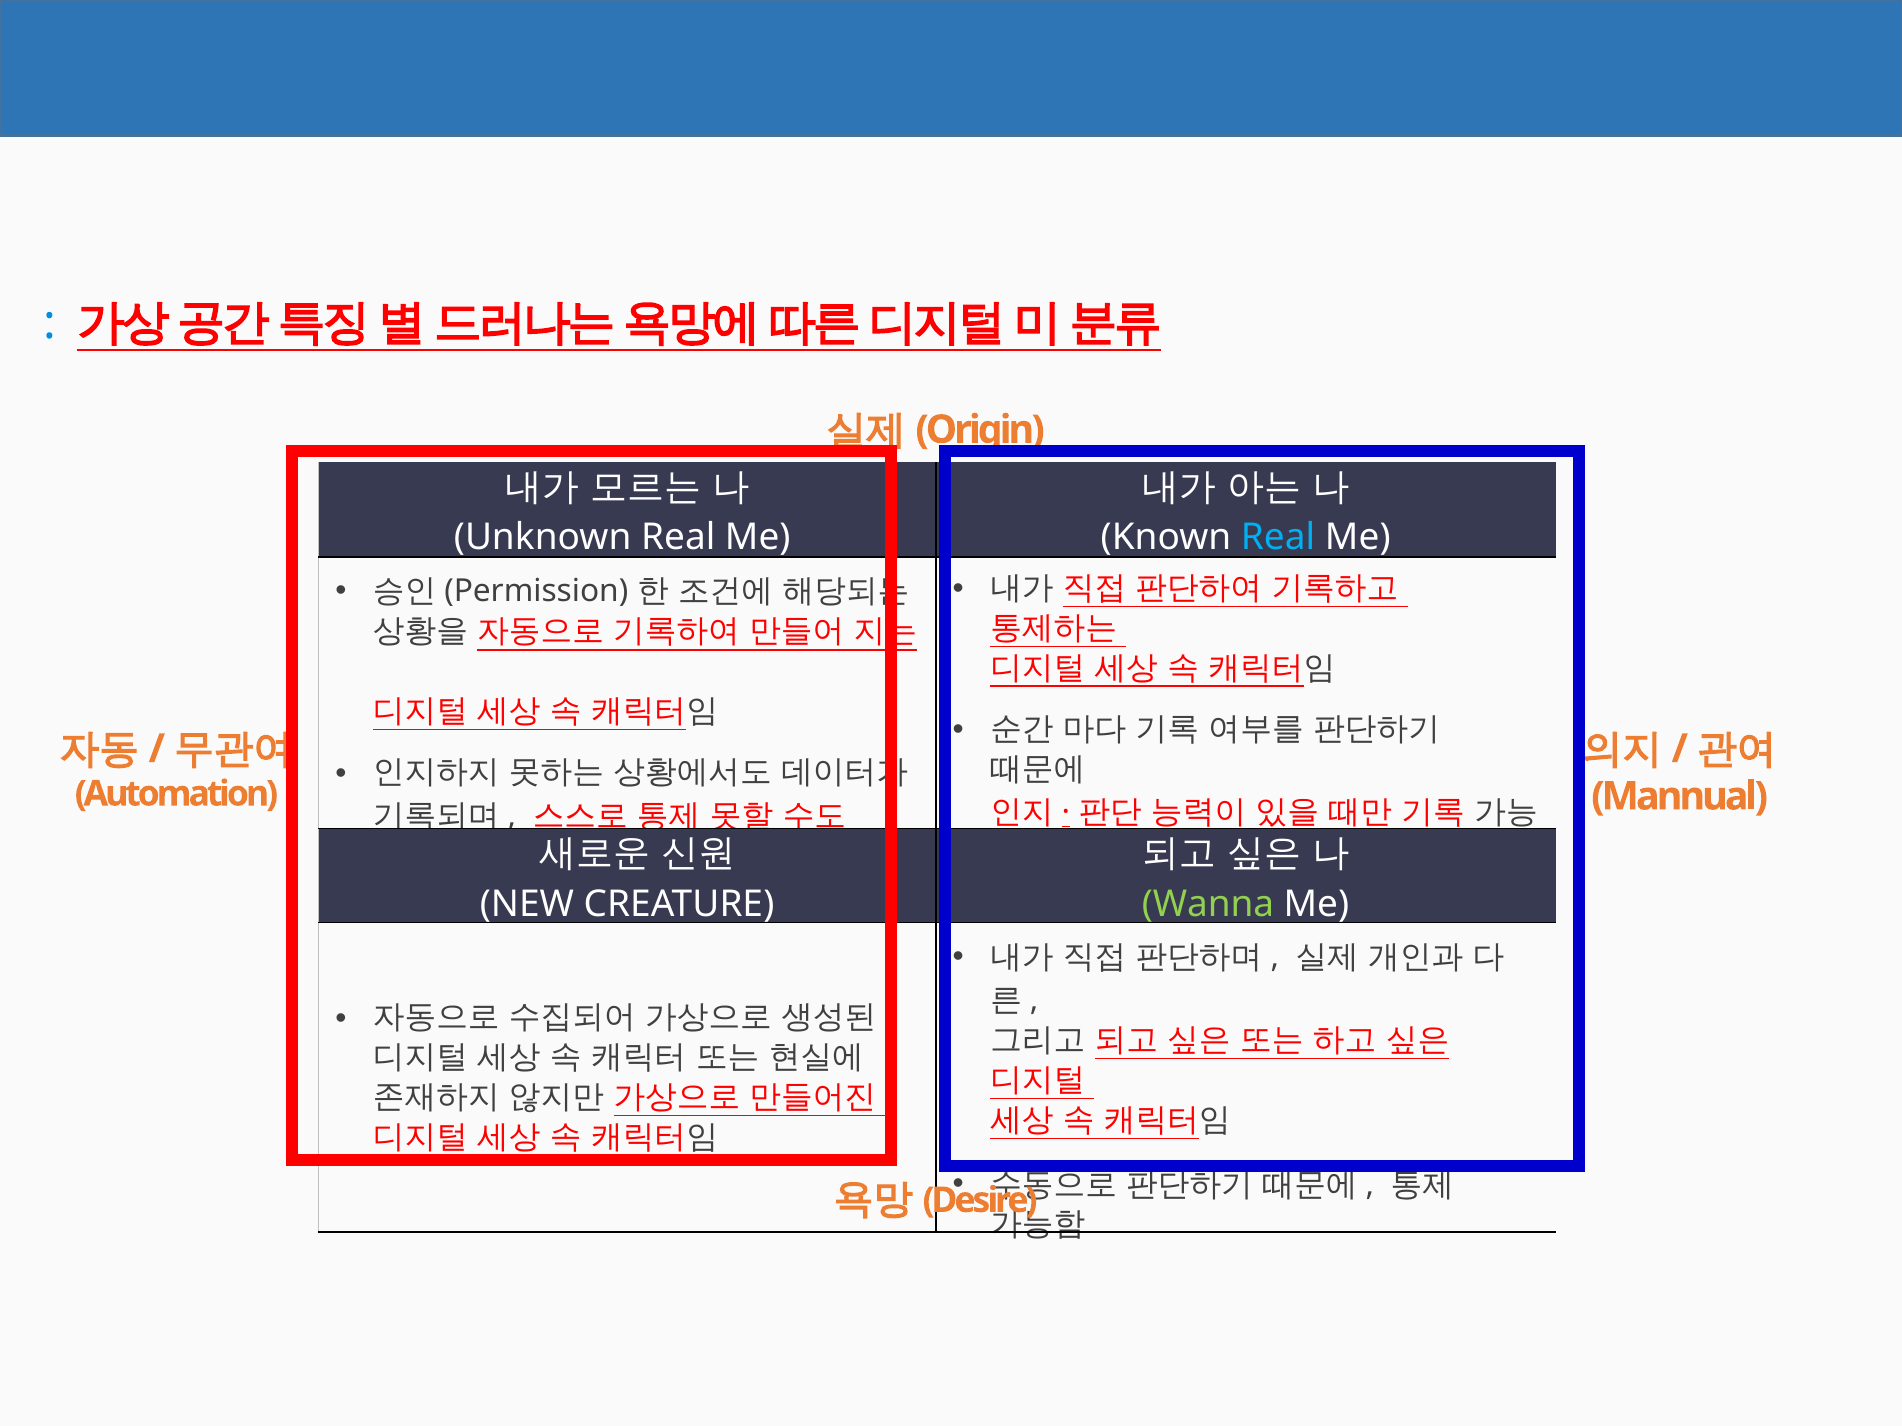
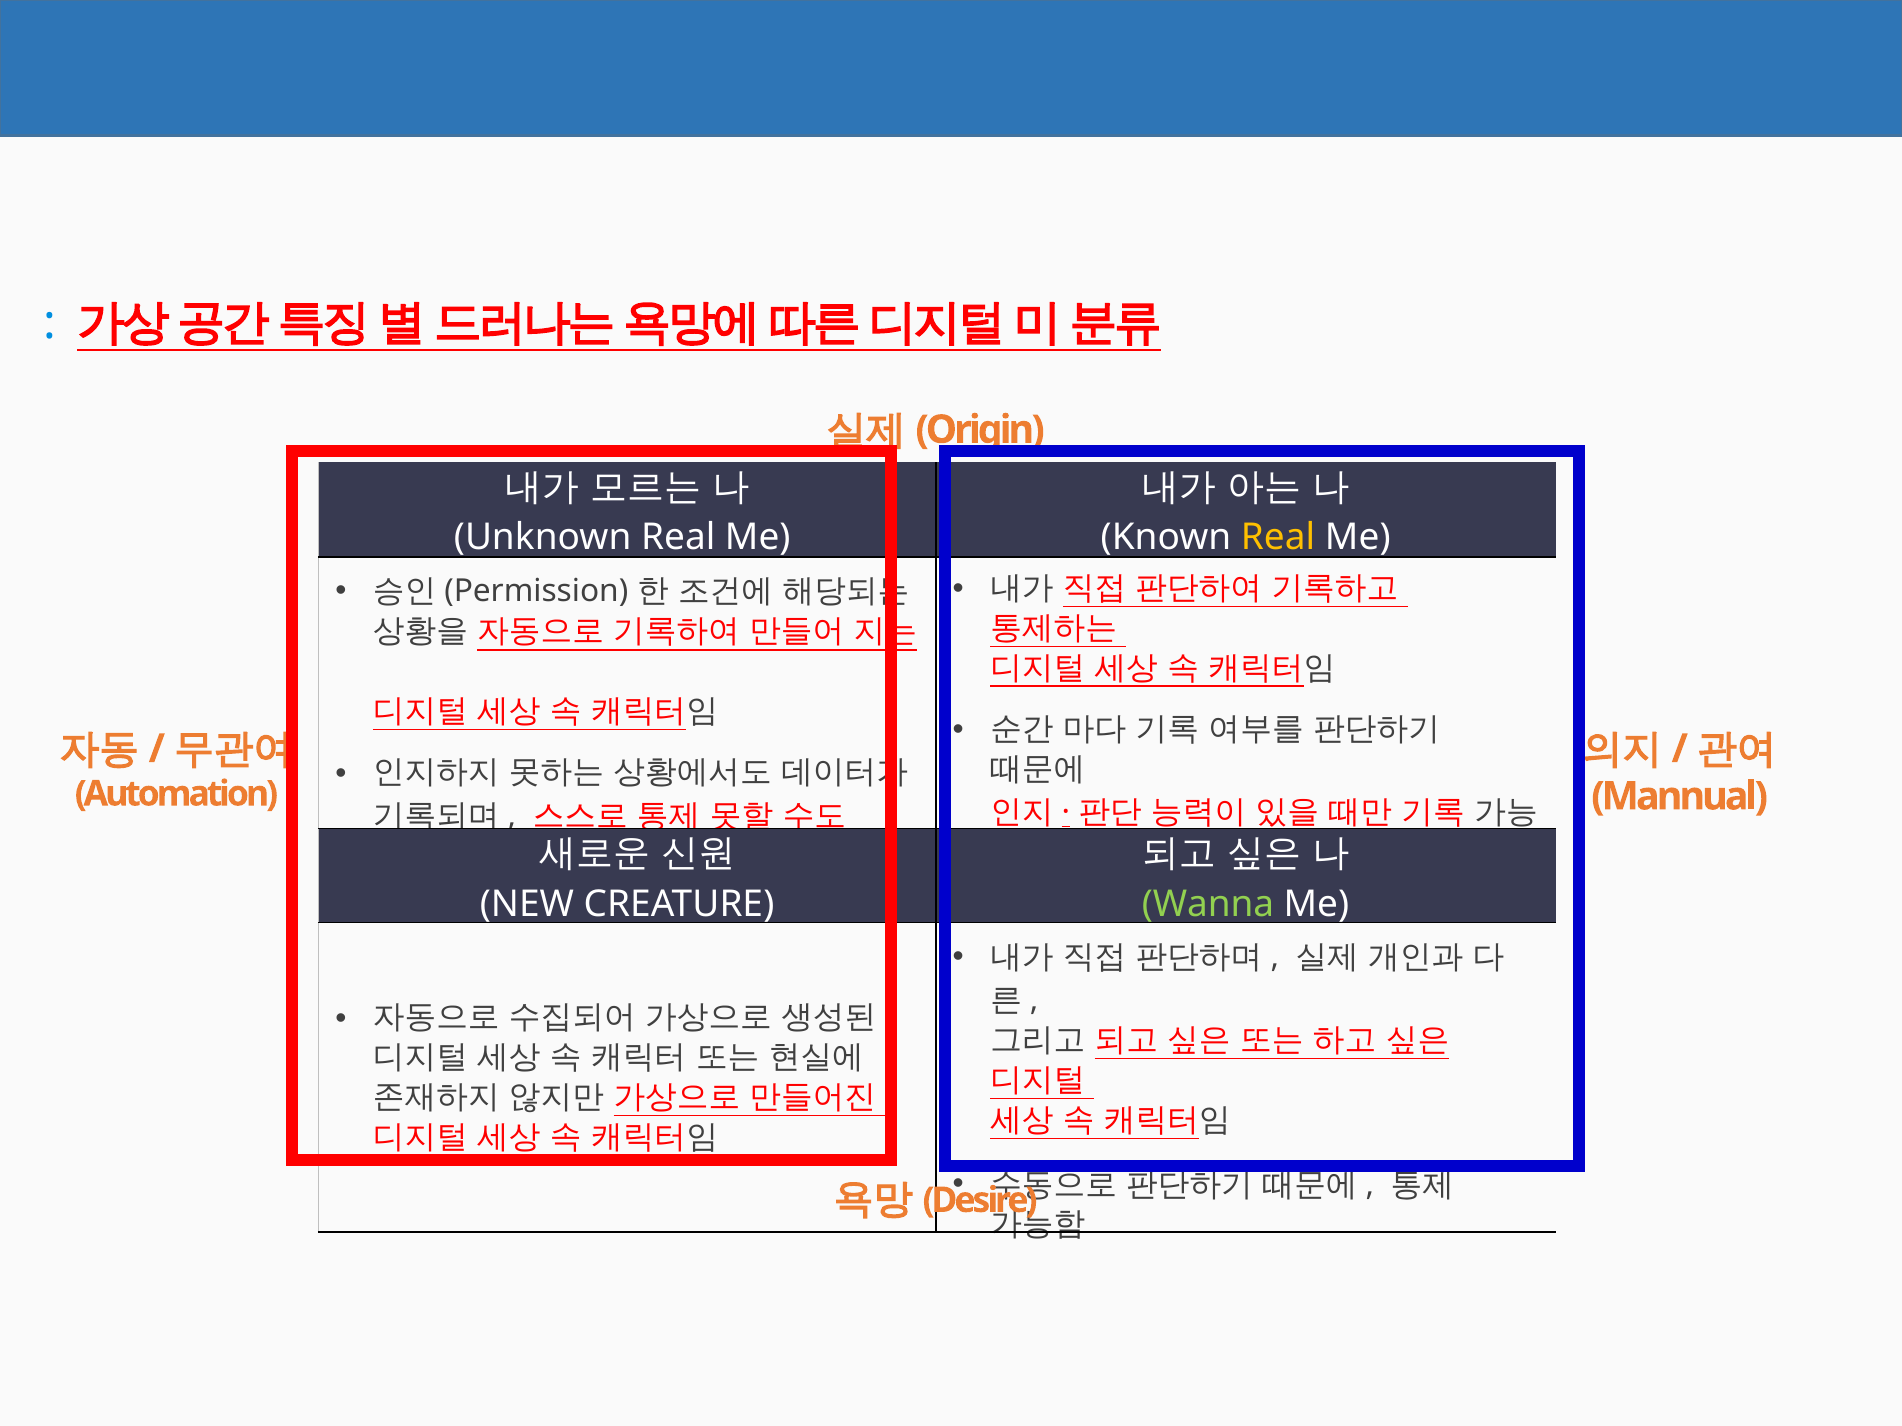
Real colour: light blue -> yellow (1278, 538)
